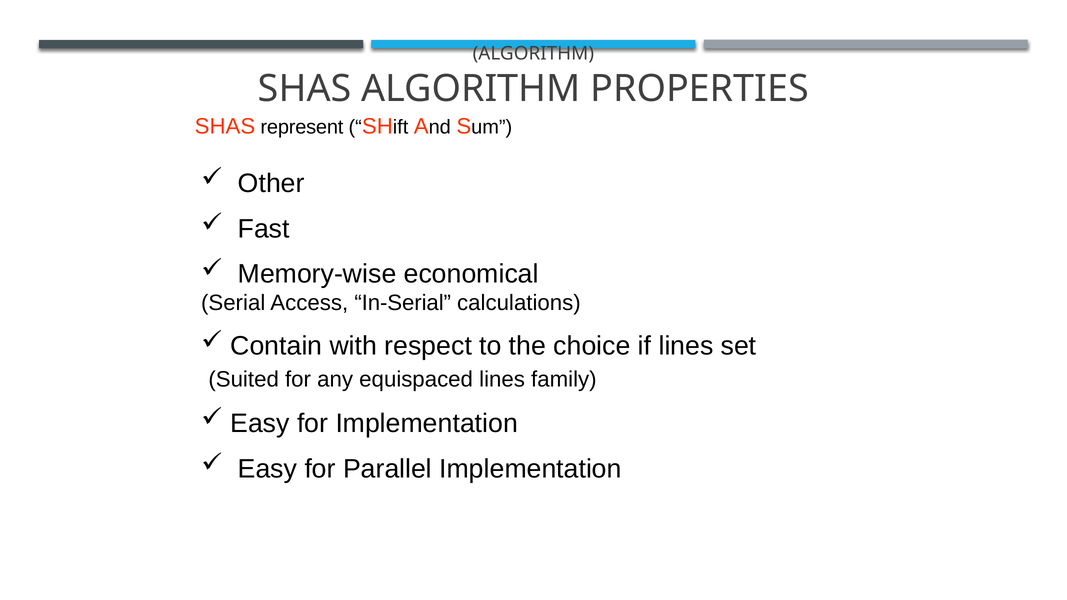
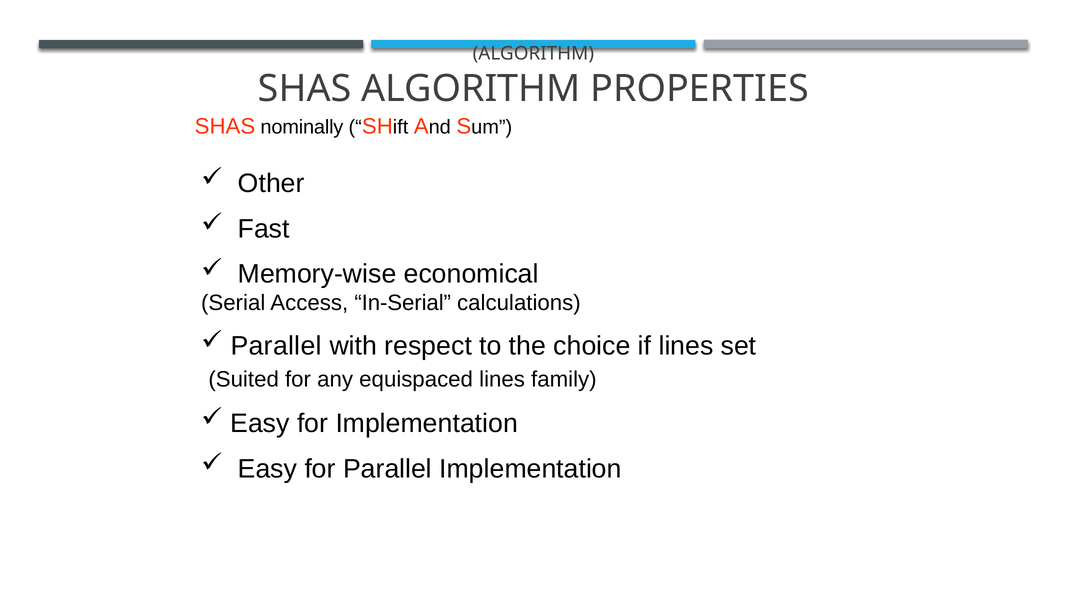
represent: represent -> nominally (302, 127)
Contain: Contain -> Parallel (276, 346)
